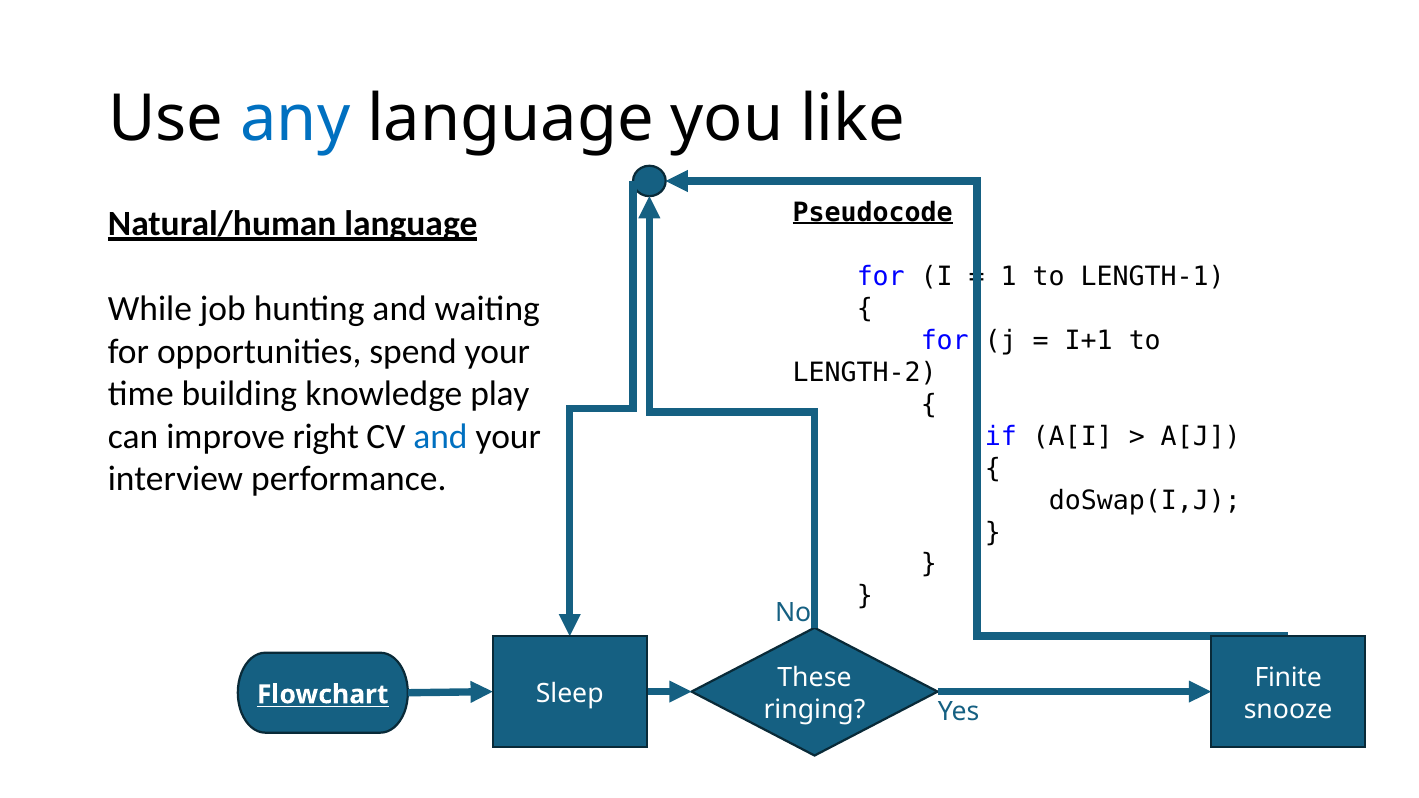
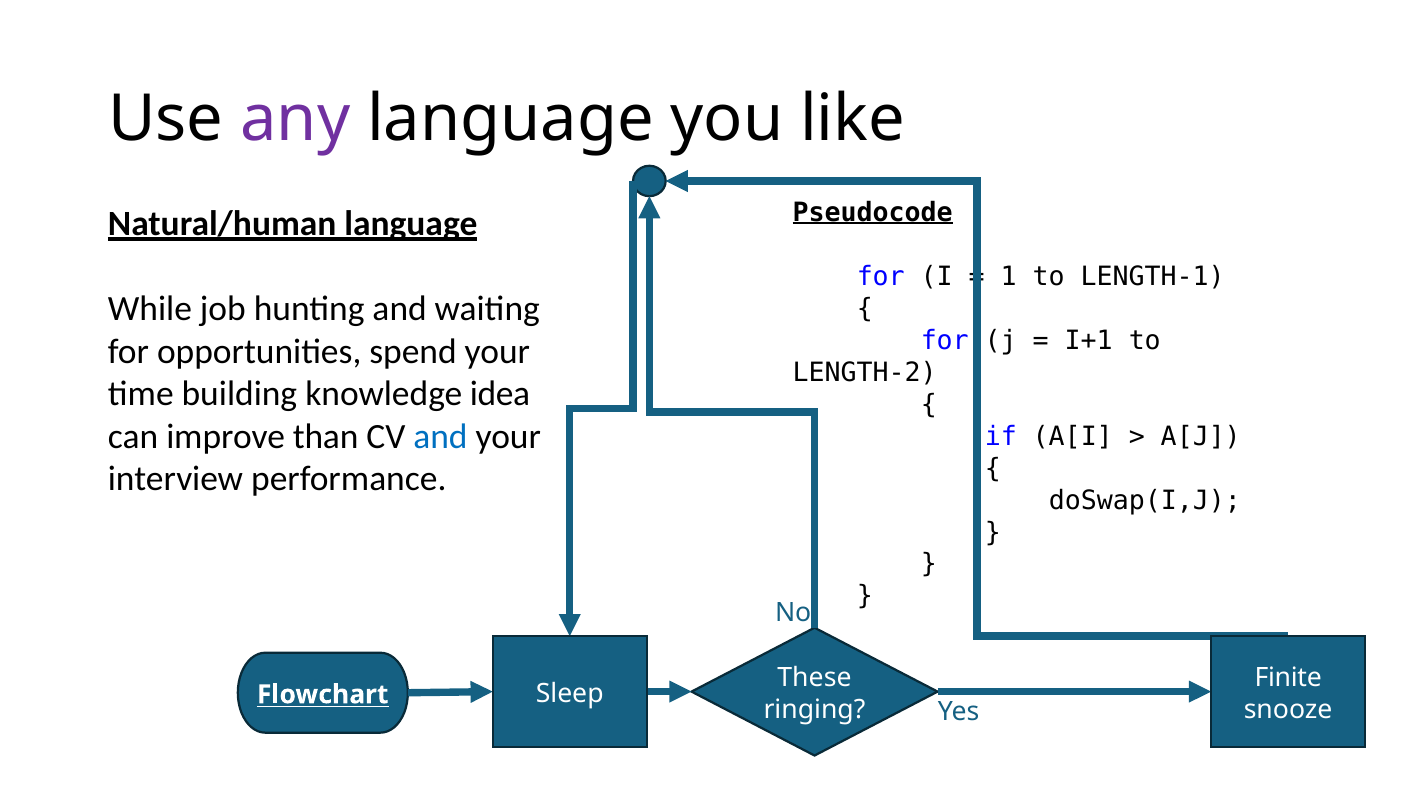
any colour: blue -> purple (295, 119)
play: play -> idea (500, 394)
right: right -> than (326, 437)
